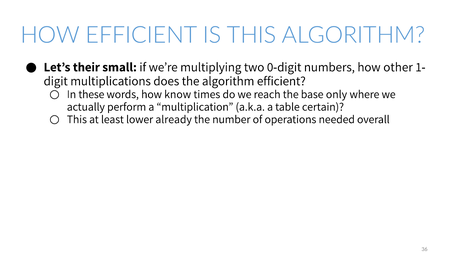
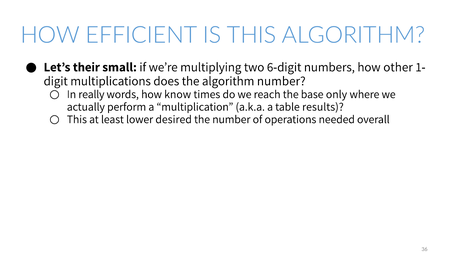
0-digit: 0-digit -> 6-digit (284, 67)
algorithm efficient: efficient -> number (281, 81)
these: these -> really (91, 94)
certain: certain -> results (323, 107)
already: already -> desired (174, 119)
